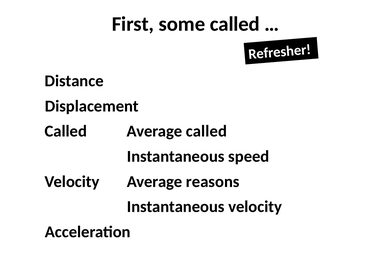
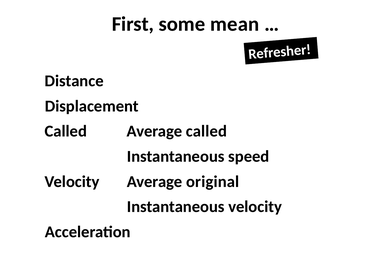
some called: called -> mean (235, 24)
reasons: reasons -> original (213, 182)
